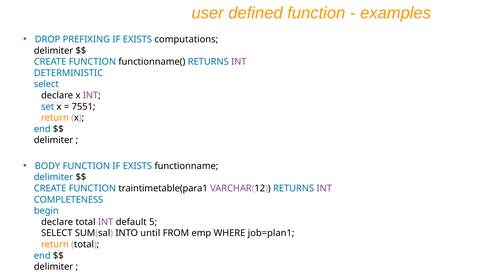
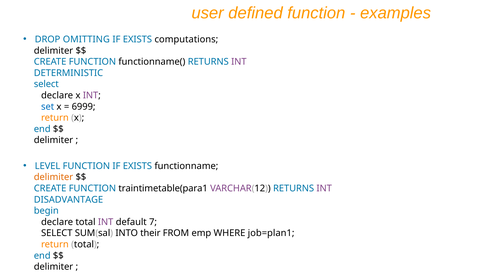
PREFIXING: PREFIXING -> OMITTING (86, 39)
7551: 7551 -> 6999 (84, 106)
BODY: BODY -> LEVEL (48, 166)
delimiter colour: blue -> orange (54, 177)
COMPLETENESS: COMPLETENESS -> DISADVANTAGE (68, 199)
5: 5 -> 7 (153, 222)
until: until -> their (150, 233)
